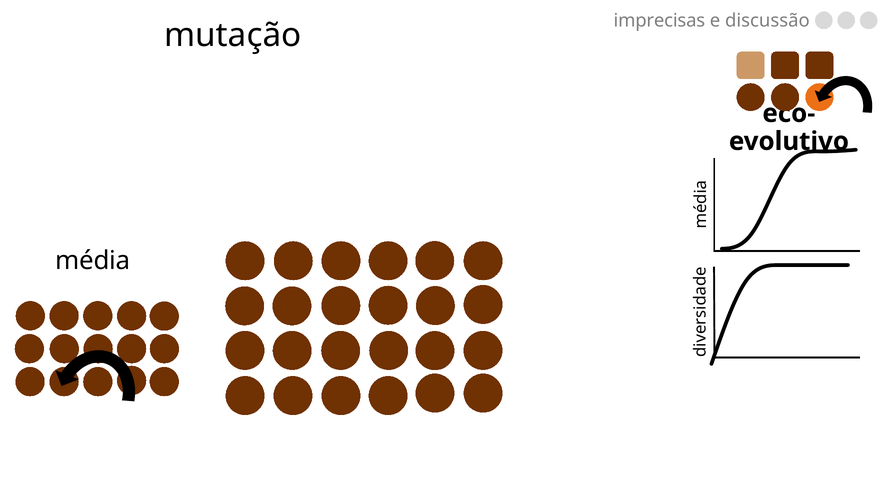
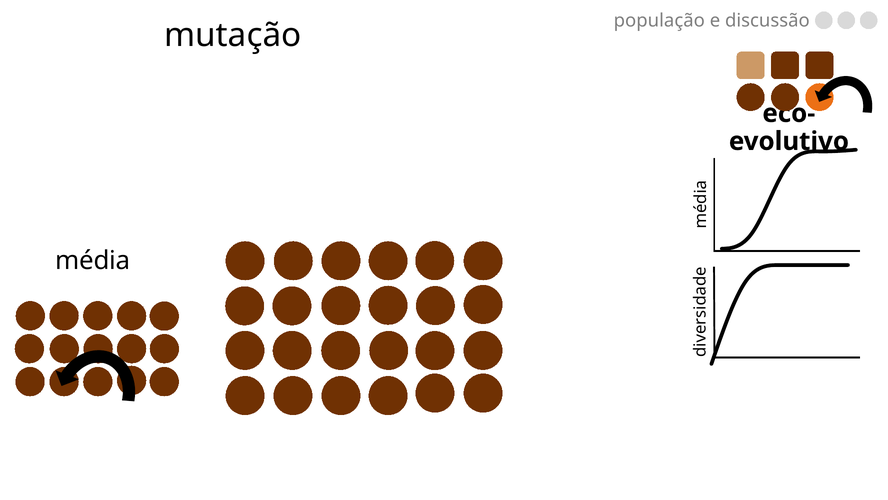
imprecisas: imprecisas -> população (659, 21)
